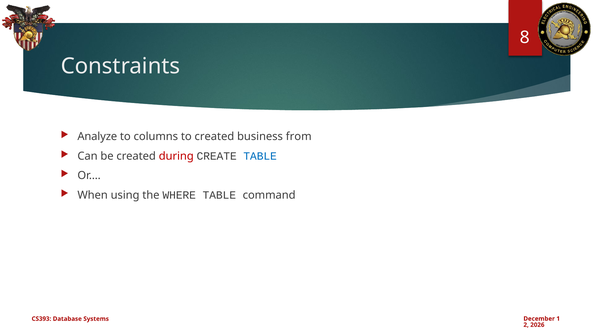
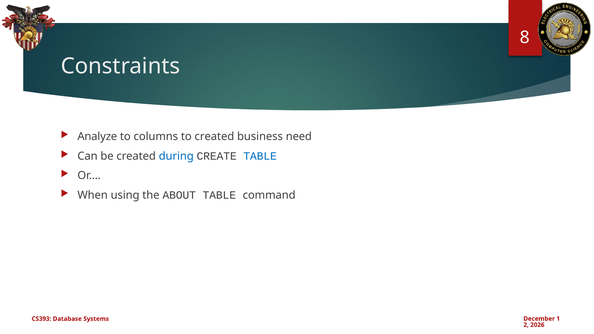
from: from -> need (299, 137)
during colour: red -> blue (176, 156)
WHERE: WHERE -> ABOUT (179, 195)
